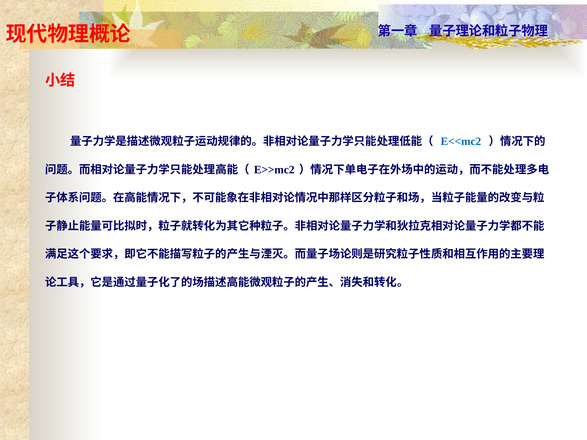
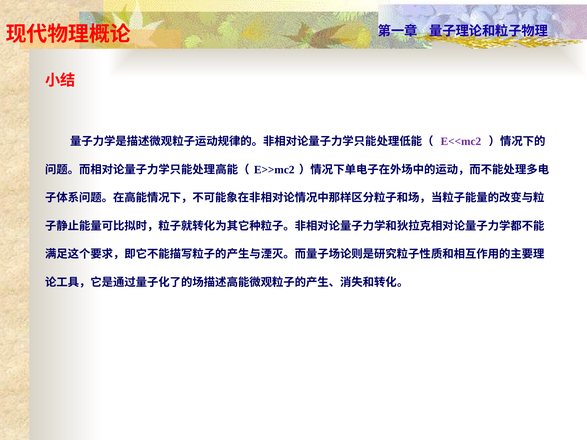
E<<mc2 colour: blue -> purple (461, 142)
